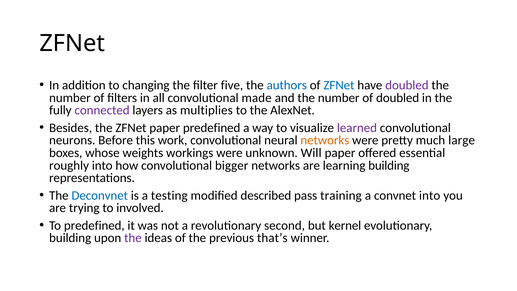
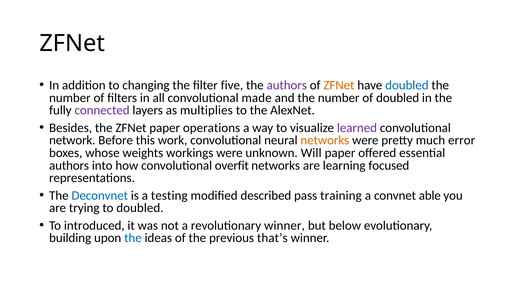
authors colour: blue -> purple (287, 85)
ZFNet colour: blue -> orange (339, 85)
doubled colour: purple -> blue (407, 85)
paper predefined: predefined -> operations (212, 128)
neurons: neurons -> network (72, 140)
large: large -> error (462, 140)
roughly: roughly -> authors (69, 165)
bigger: bigger -> overfit (232, 165)
learning building: building -> focused (389, 165)
convnet into: into -> able (430, 195)
to involved: involved -> doubled (140, 208)
To predefined: predefined -> introduced (94, 225)
revolutionary second: second -> winner (284, 225)
kernel: kernel -> below (345, 225)
the colour: purple -> blue (133, 238)
